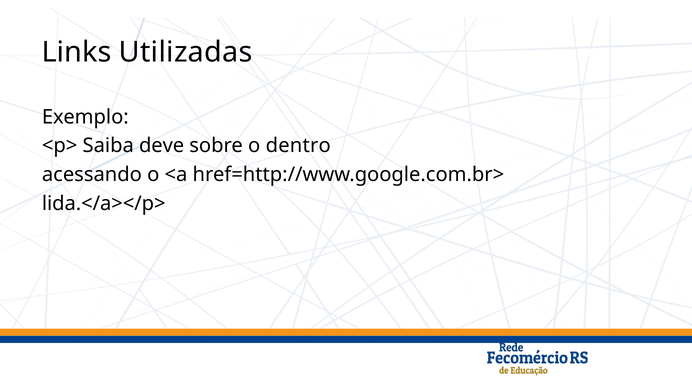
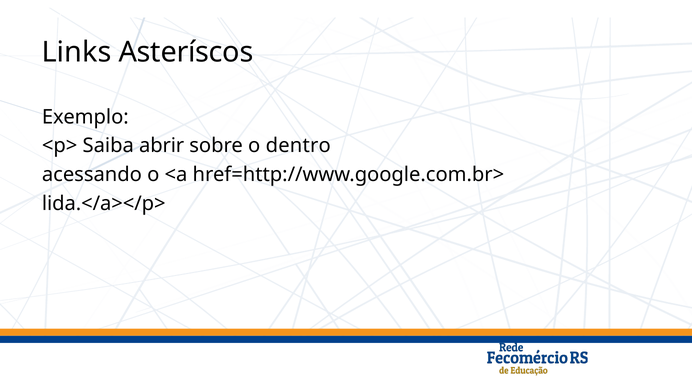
Utilizadas: Utilizadas -> Asteríscos (186, 52)
deve: deve -> abrir (162, 146)
